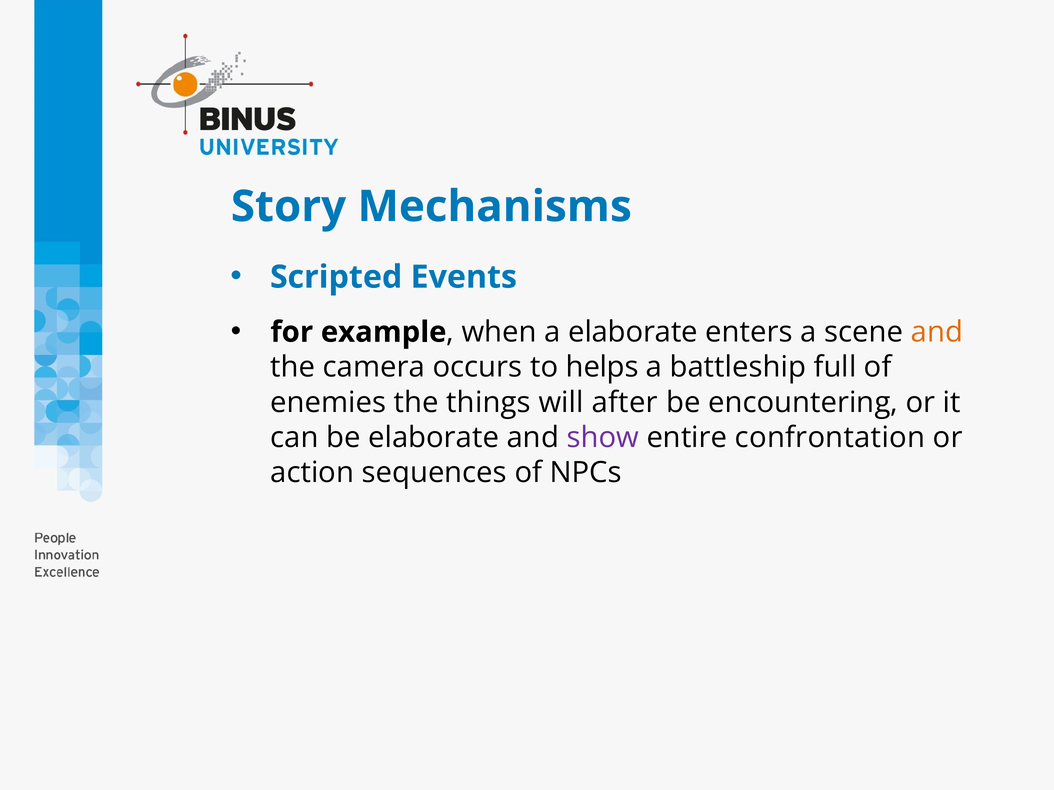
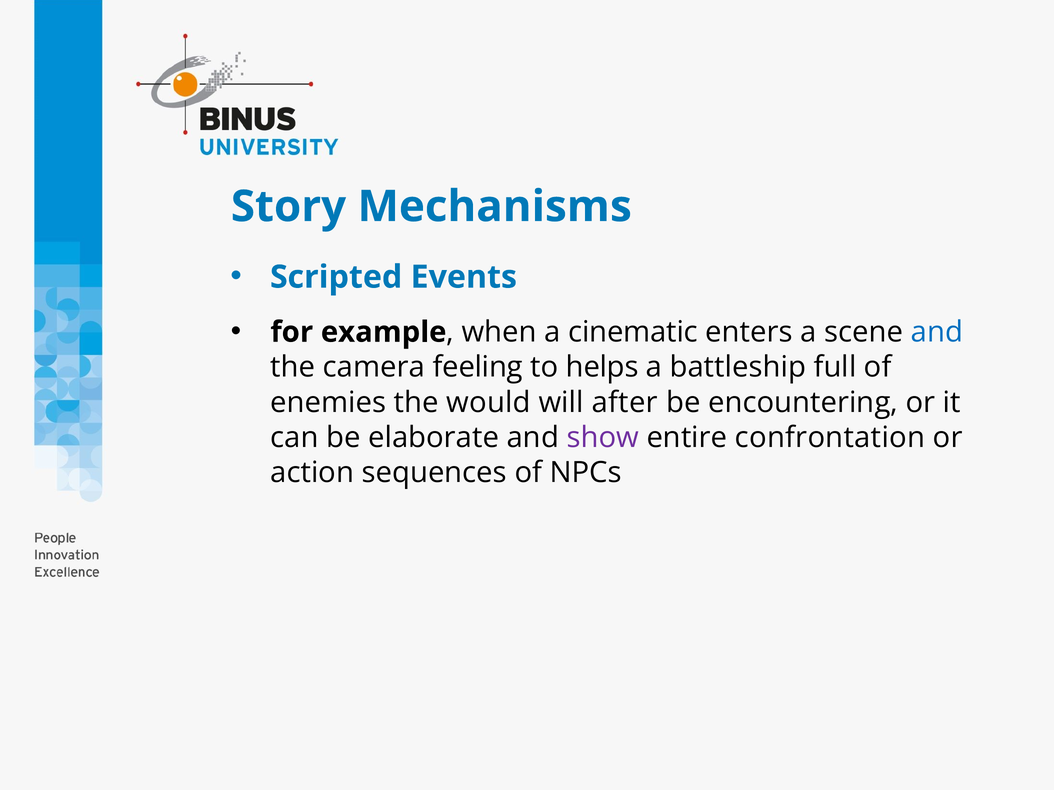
a elaborate: elaborate -> cinematic (633, 332)
and colour: orange -> blue (937, 332)
occurs: occurs -> feeling (478, 367)
things: things -> would (489, 403)
